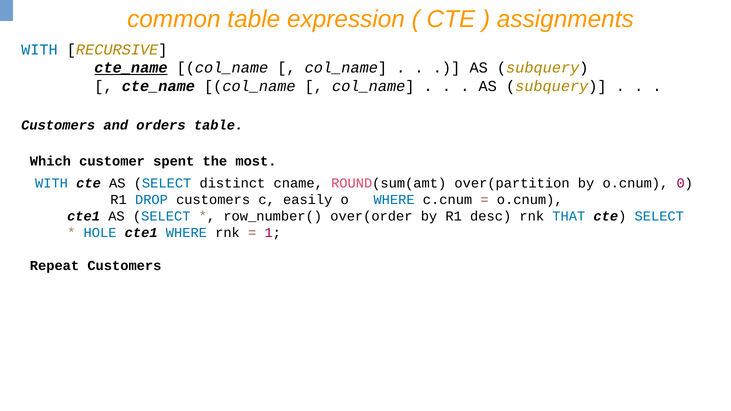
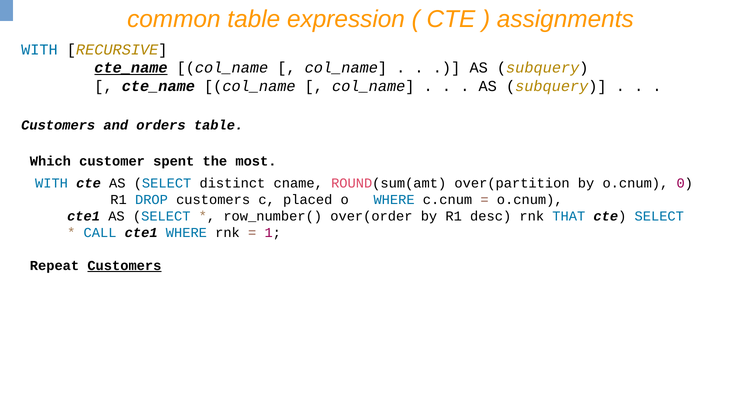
easily: easily -> placed (308, 200)
HOLE: HOLE -> CALL (100, 233)
Customers underline: none -> present (124, 266)
